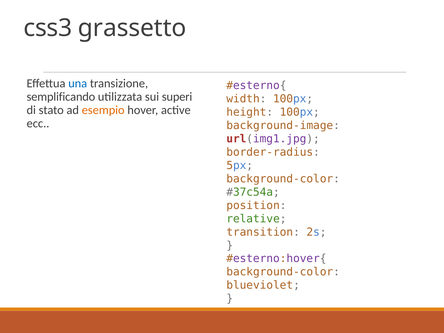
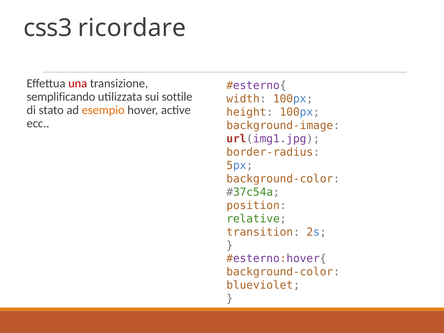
grassetto: grassetto -> ricordare (132, 28)
una colour: blue -> red (78, 83)
superi: superi -> sottile (177, 97)
